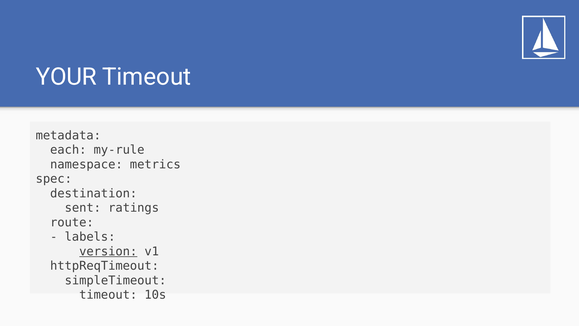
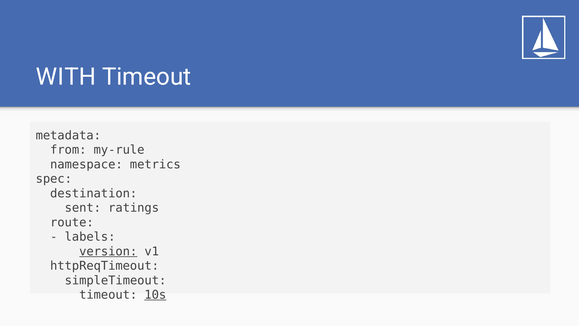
YOUR: YOUR -> WITH (66, 77)
each: each -> from (68, 150)
10s underline: none -> present (155, 295)
